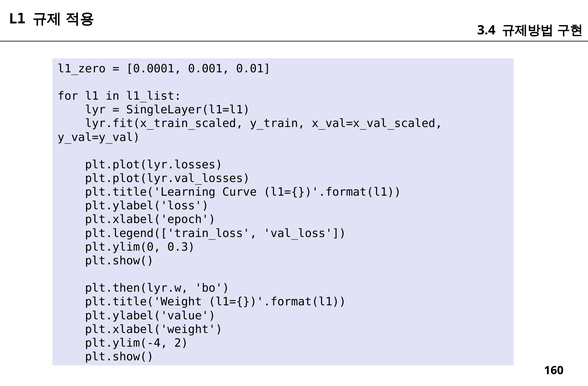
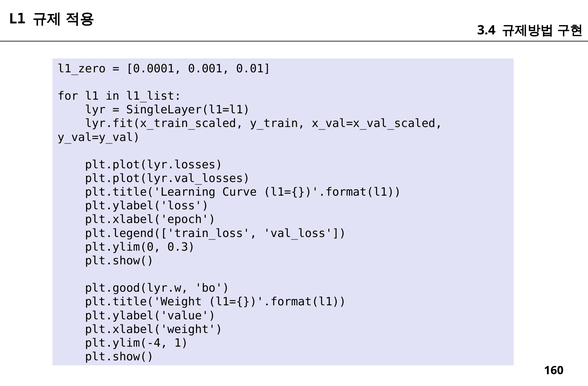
plt.then(lyr.w: plt.then(lyr.w -> plt.good(lyr.w (137, 288)
plt.ylim(-4 2: 2 -> 1 (181, 343)
